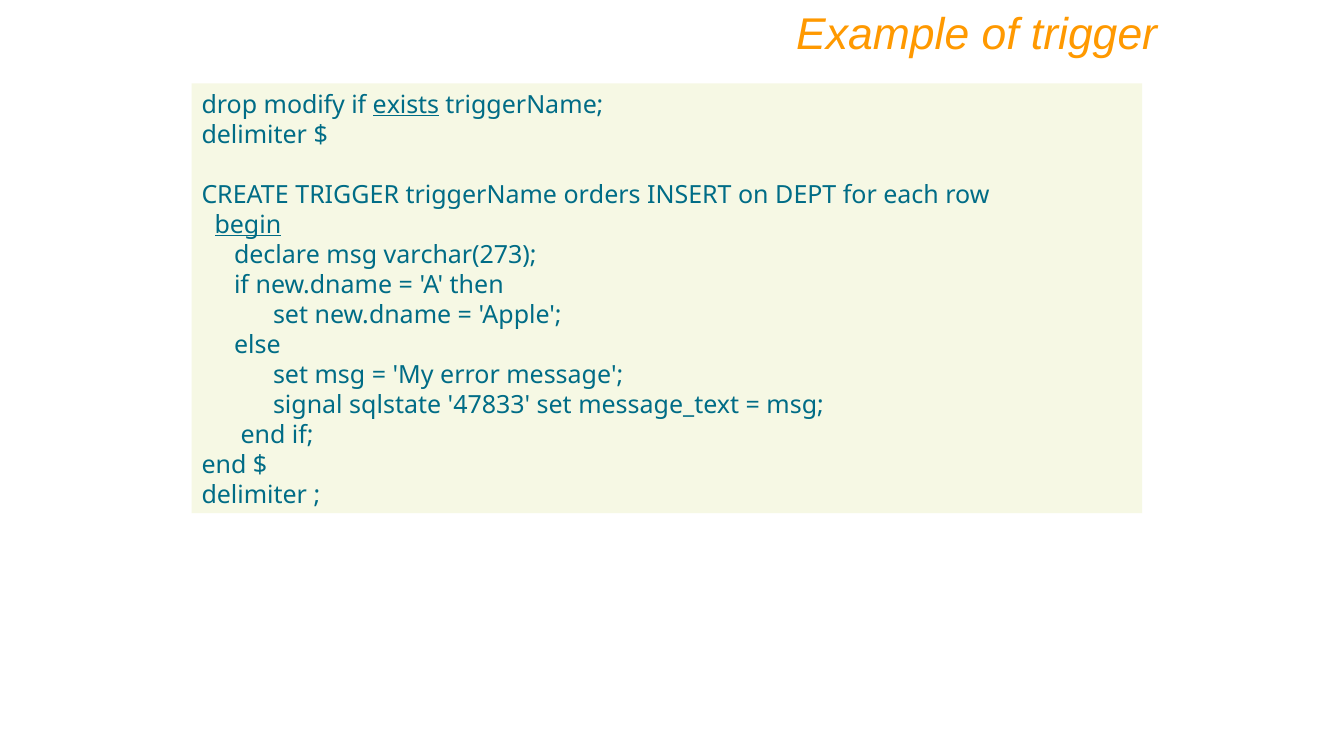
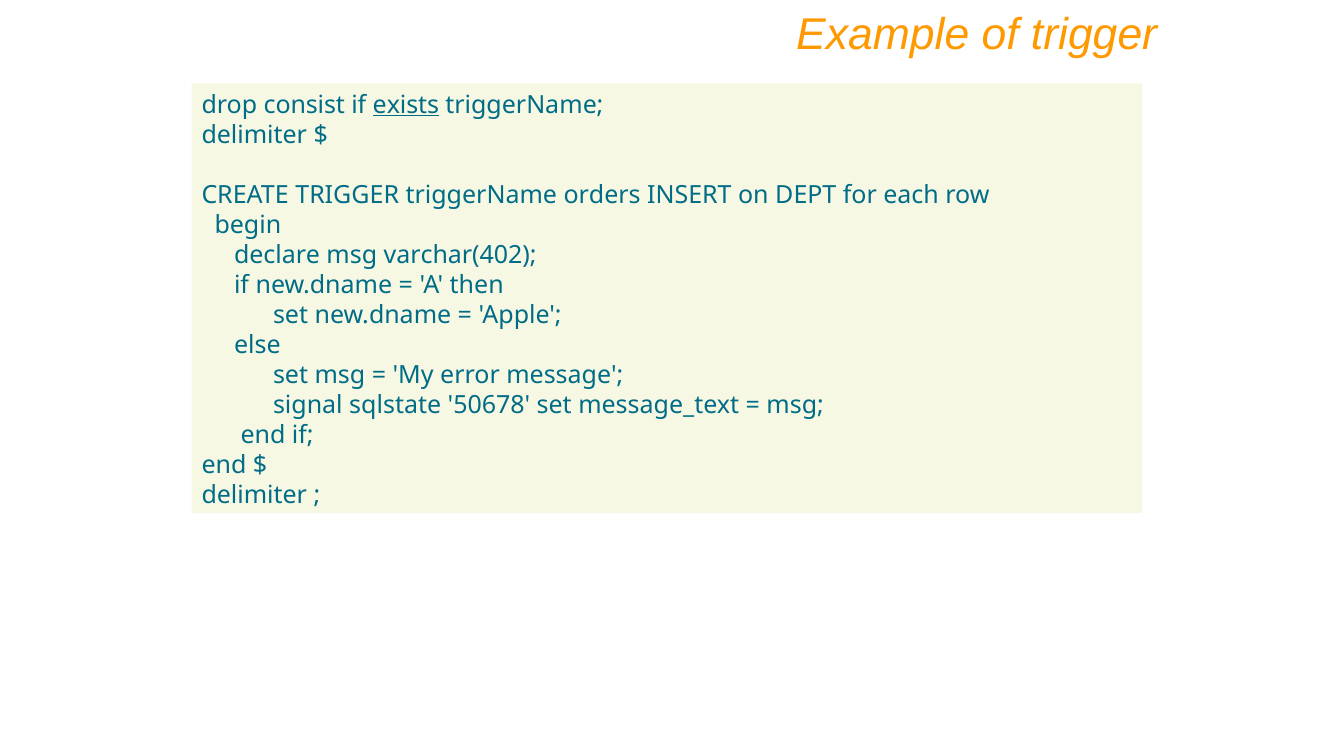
modify: modify -> consist (304, 105)
begin underline: present -> none (248, 225)
varchar(273: varchar(273 -> varchar(402 (460, 255)
47833: 47833 -> 50678 (489, 405)
